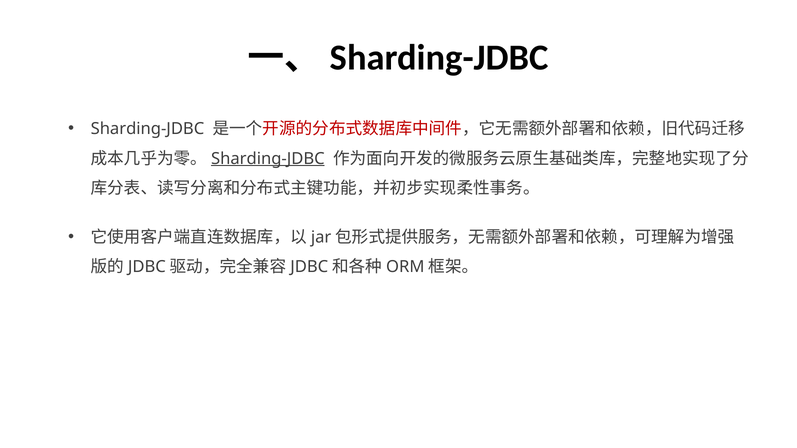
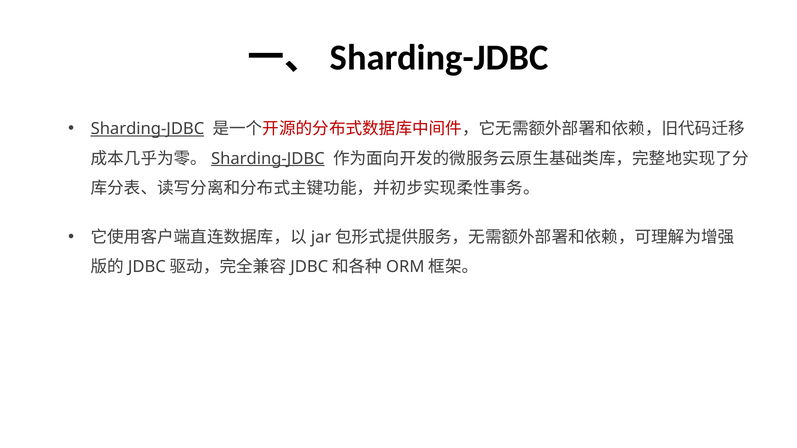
Sharding-JDBC underline: none -> present (147, 129)
